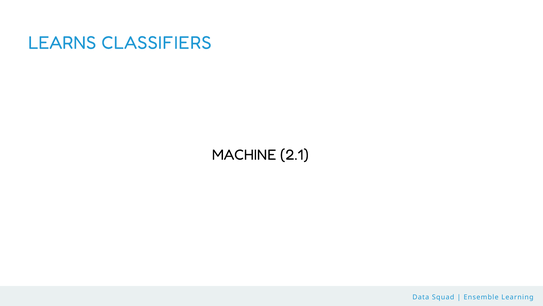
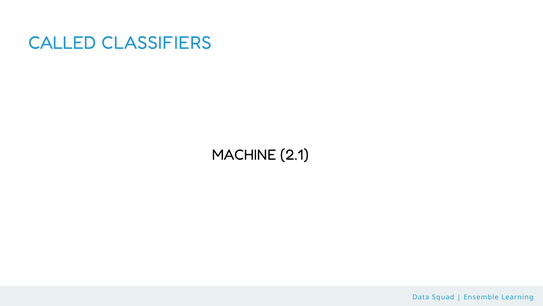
LEARNS: LEARNS -> CALLED (62, 43)
